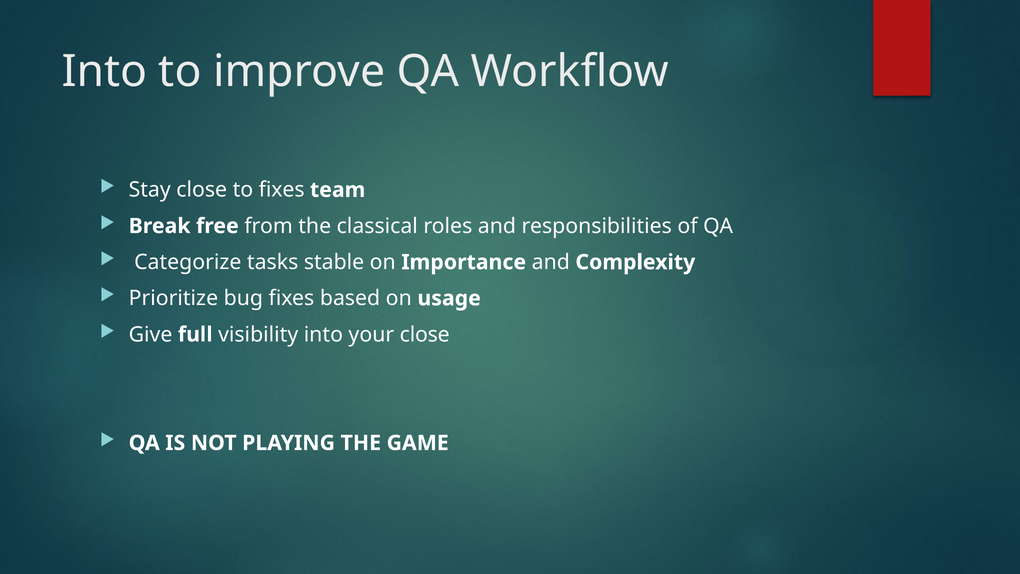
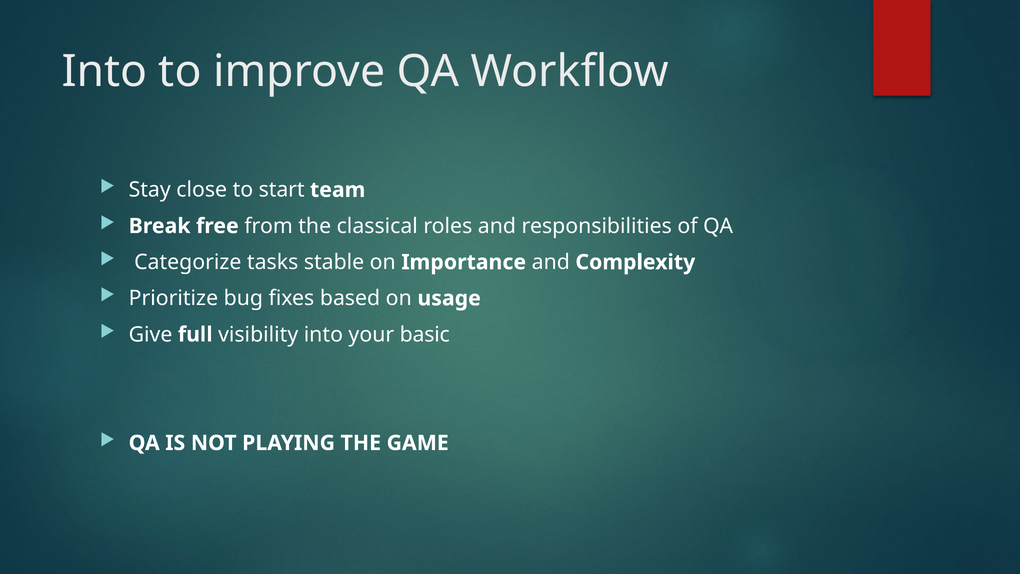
to fixes: fixes -> start (282, 190)
your close: close -> basic (425, 334)
